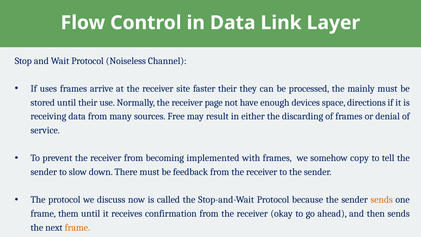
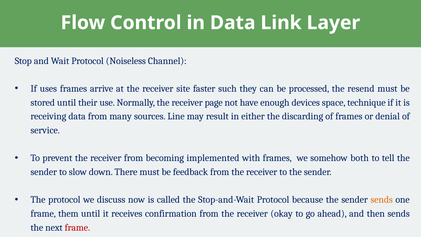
faster their: their -> such (227, 89)
mainly: mainly -> resend (361, 89)
directions: directions -> technique (366, 102)
Free: Free -> Line (176, 116)
copy: copy -> both (360, 158)
frame colour: orange -> red (77, 227)
